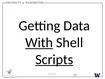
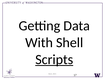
With underline: present -> none (39, 42)
